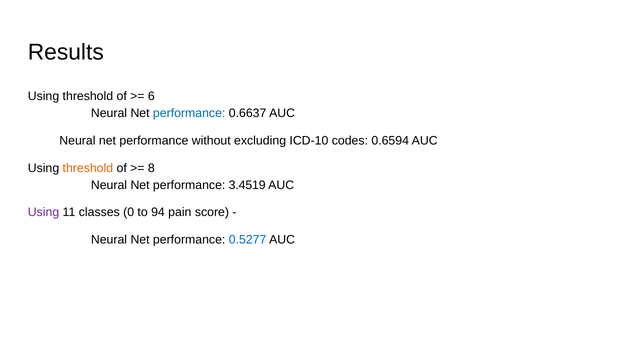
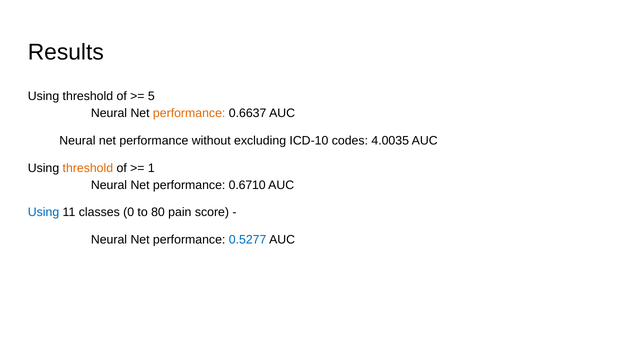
6: 6 -> 5 (151, 96)
performance colour: blue -> orange (189, 113)
0.6594: 0.6594 -> 4.0035 (390, 141)
8: 8 -> 1 (151, 168)
3.4519: 3.4519 -> 0.6710 (247, 185)
Using colour: purple -> blue (44, 212)
94: 94 -> 80 (158, 212)
